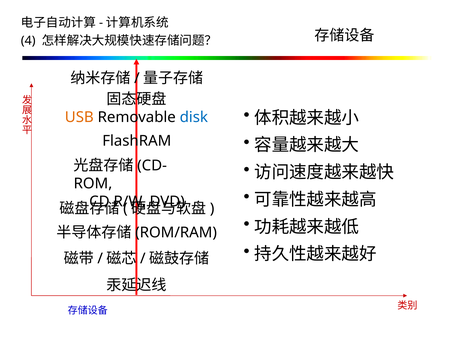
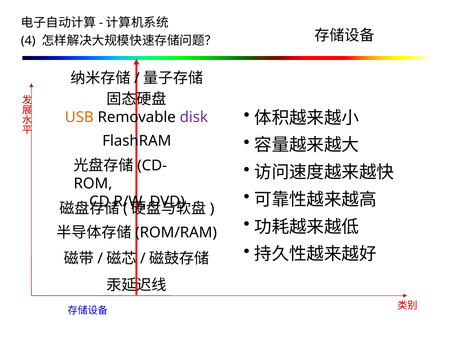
disk colour: blue -> purple (194, 117)
